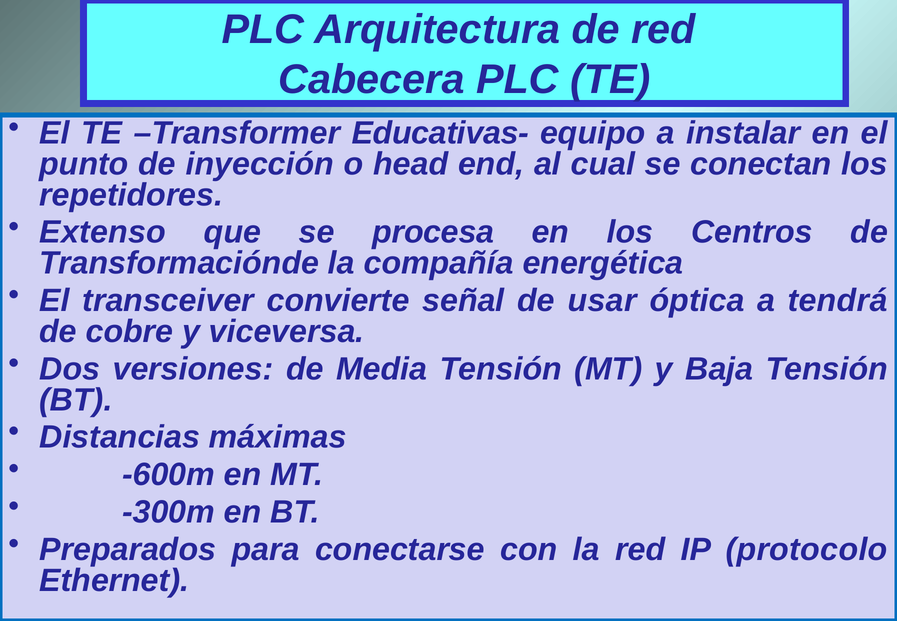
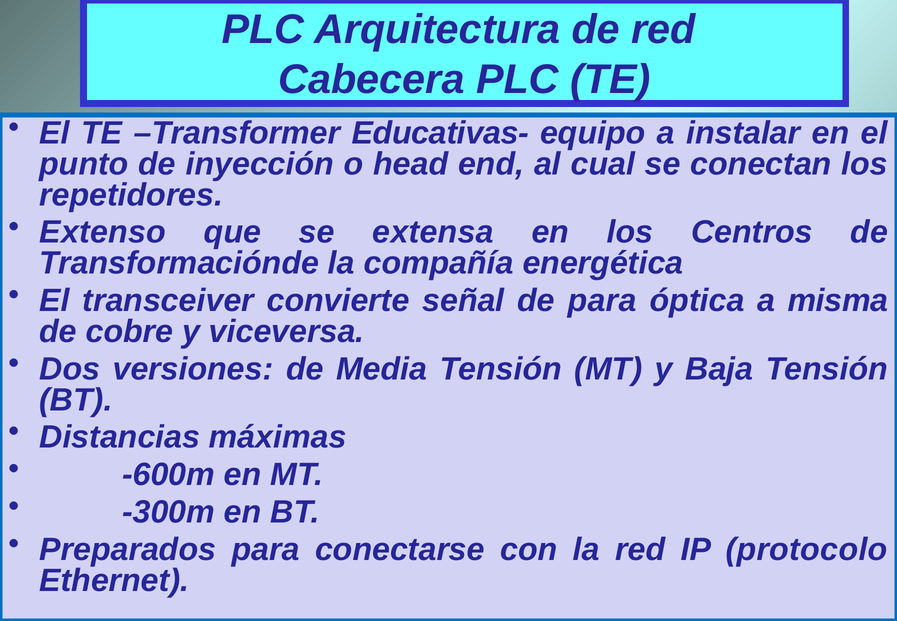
procesa: procesa -> extensa (433, 232)
de usar: usar -> para (602, 301)
tendrá: tendrá -> misma (838, 301)
